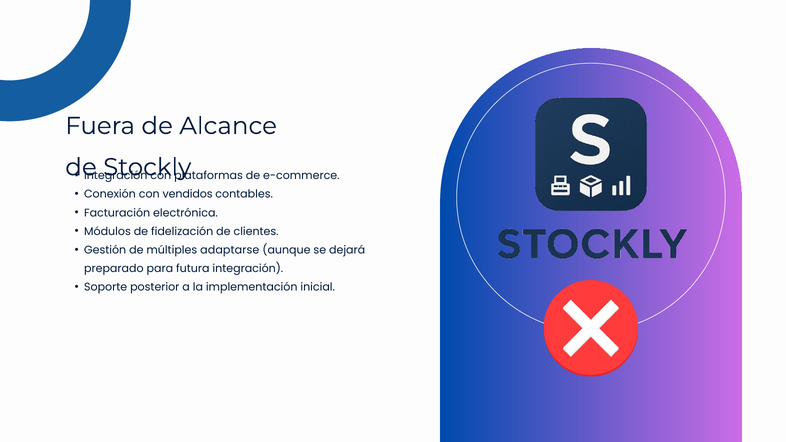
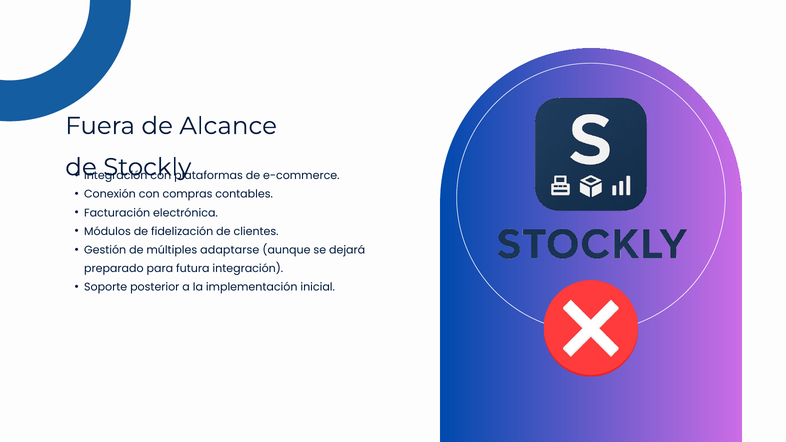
vendidos: vendidos -> compras (188, 194)
